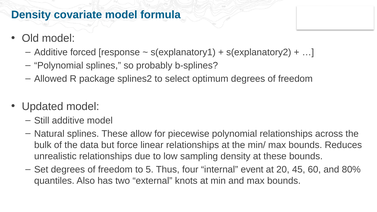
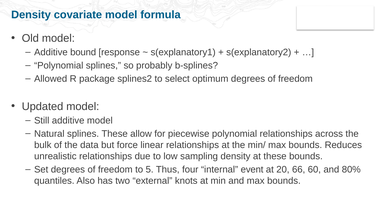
forced: forced -> bound (83, 52)
45: 45 -> 66 (299, 170)
